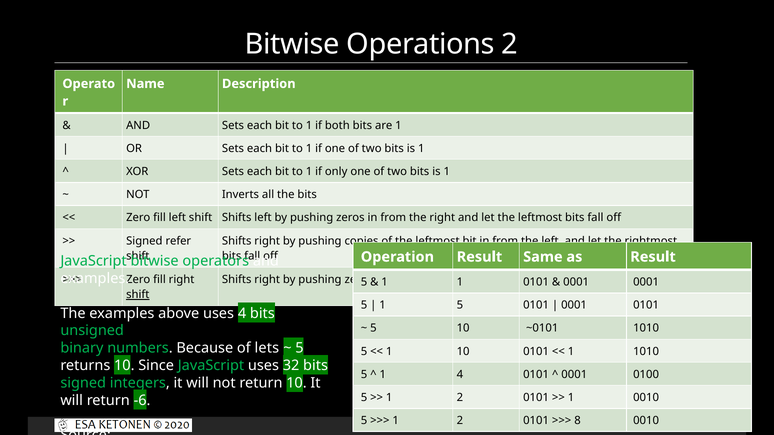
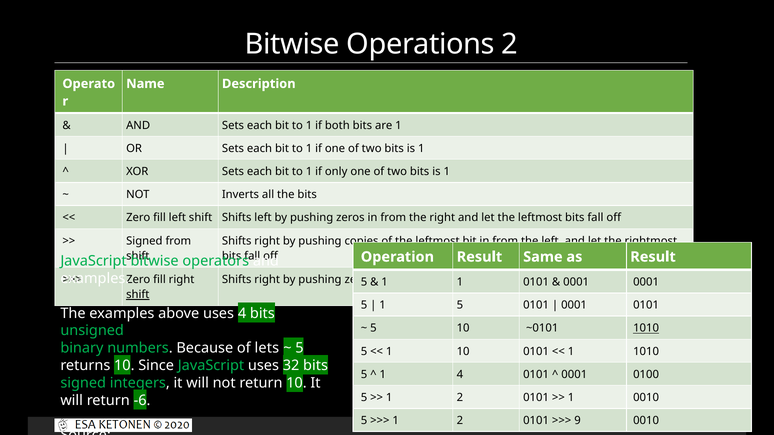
Signed refer: refer -> from (178, 241)
1010 underline: none -> present (646, 329)
8: 8 -> 9 (578, 421)
